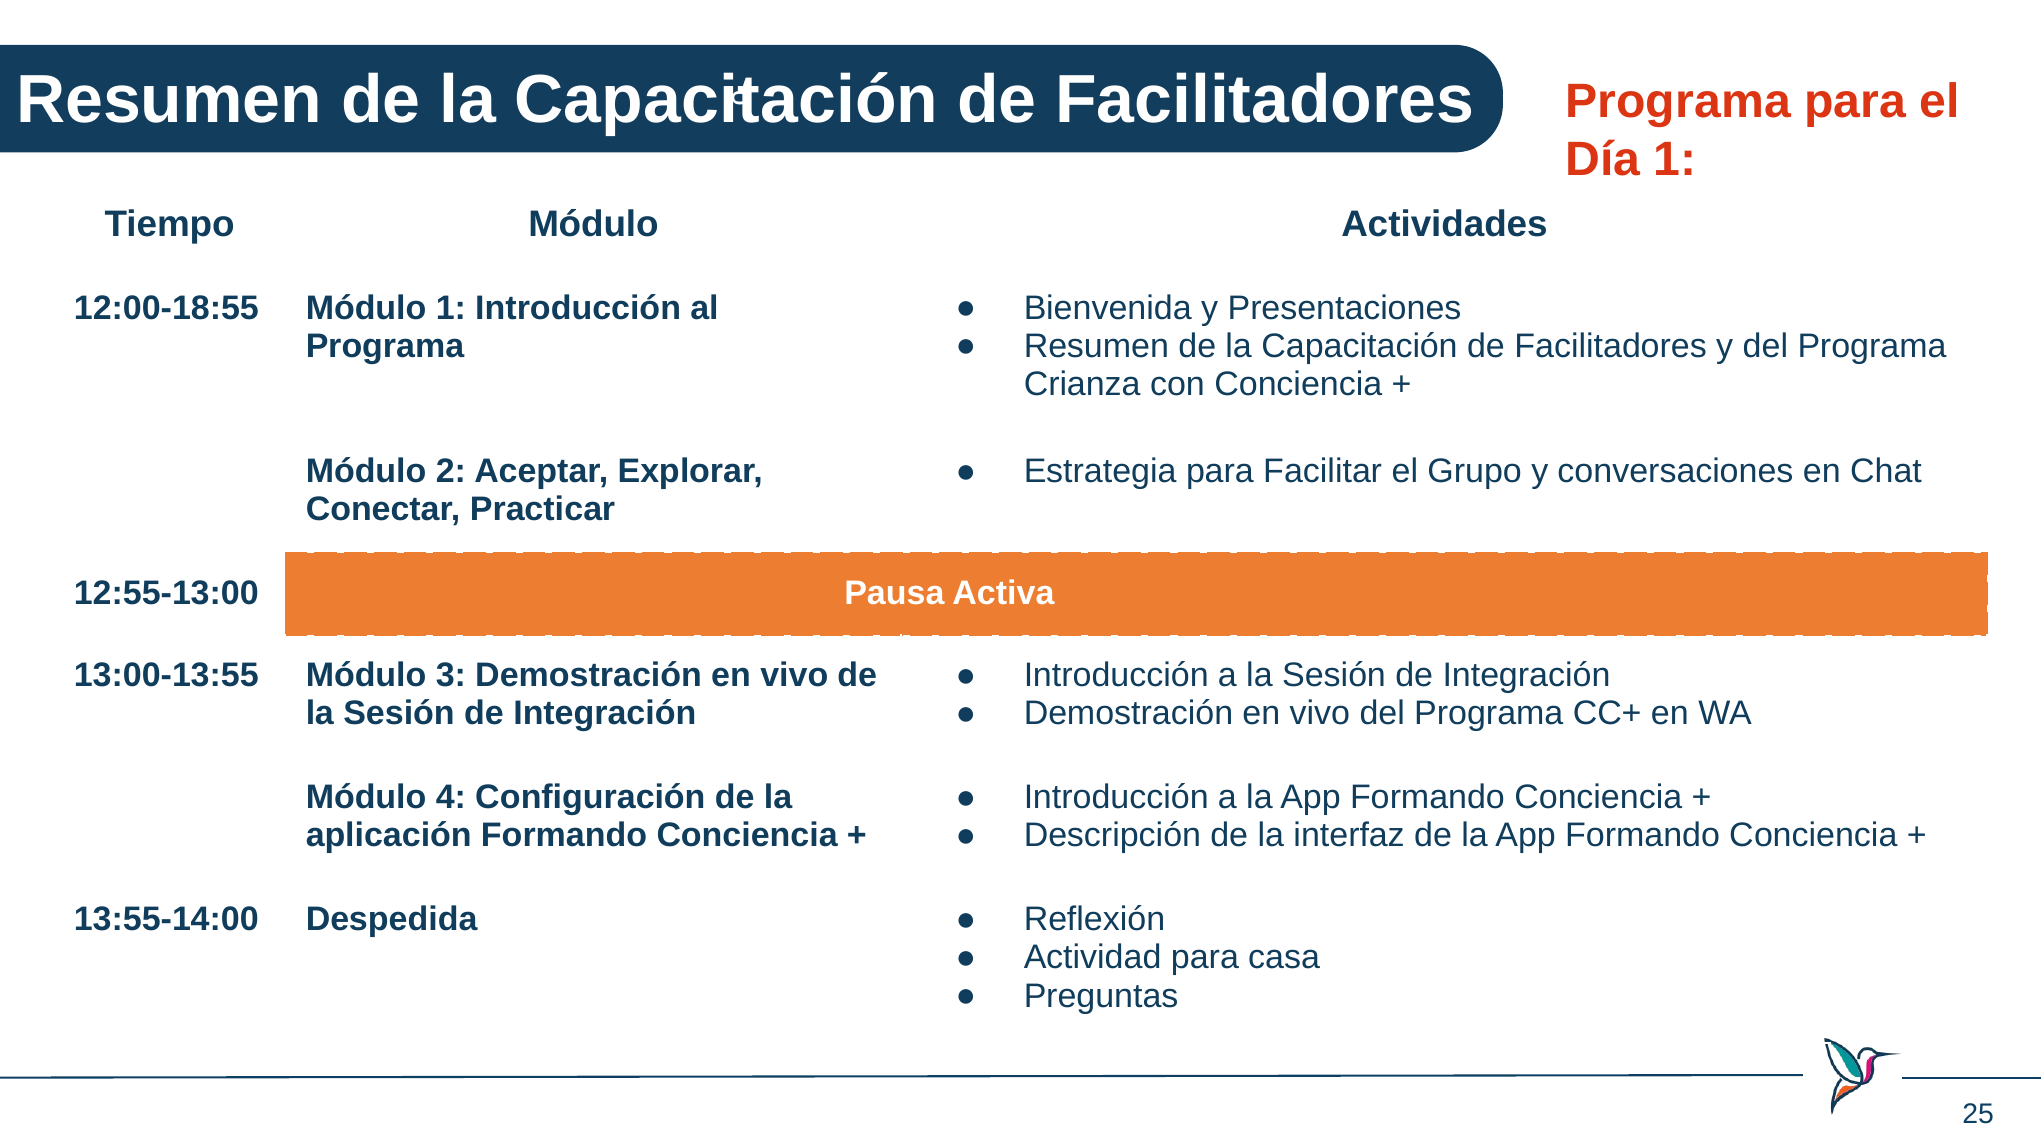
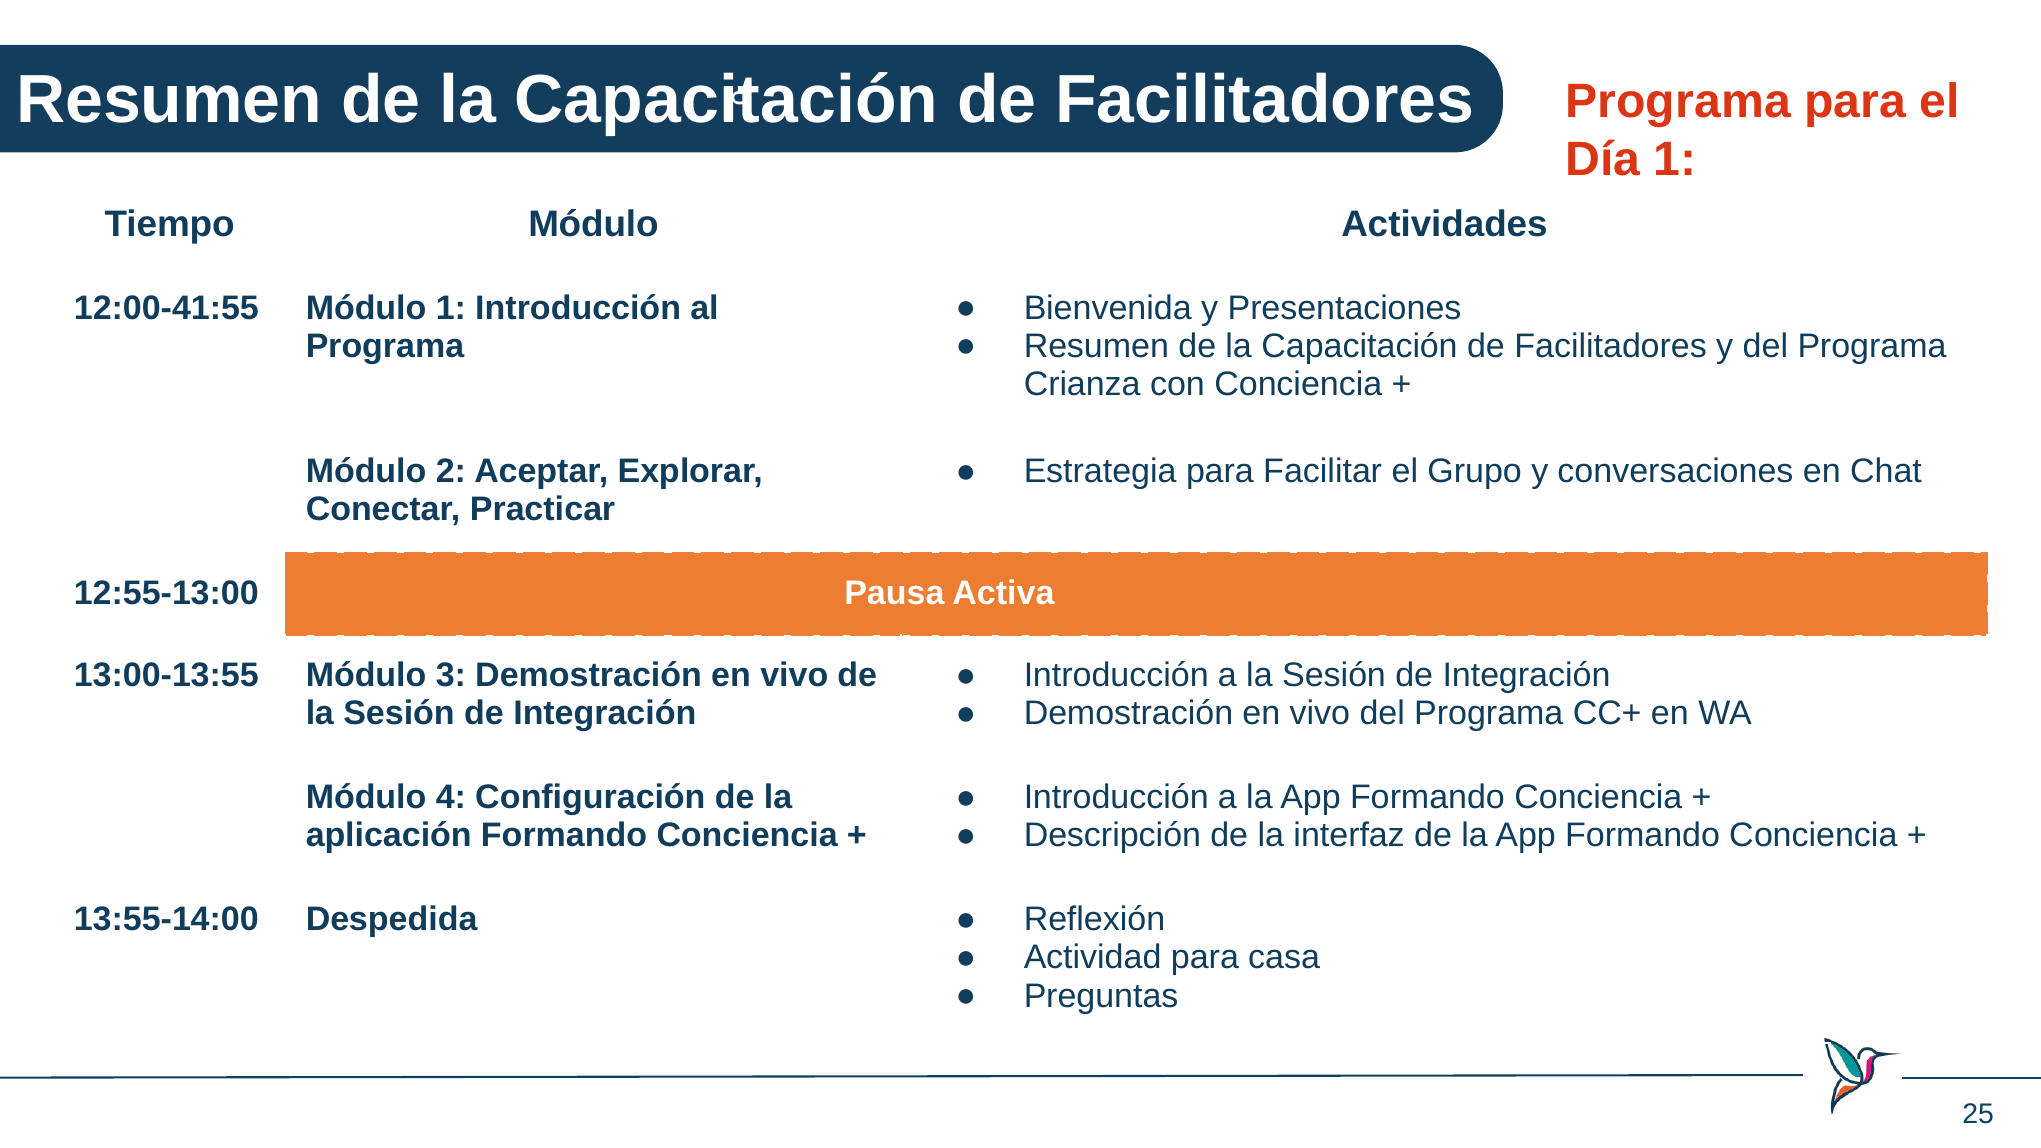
12:00-18:55: 12:00-18:55 -> 12:00-41:55 (166, 308)
